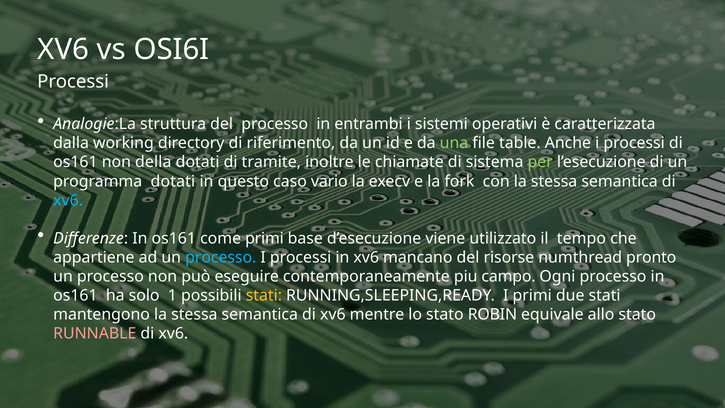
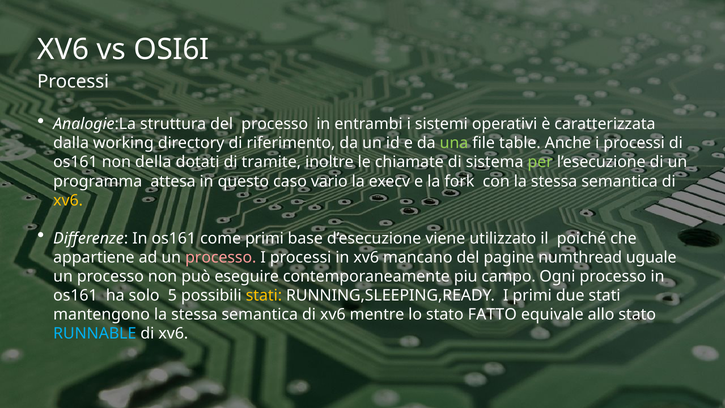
programma dotati: dotati -> attesa (173, 181)
xv6 colour: light blue -> yellow (68, 200)
tempo: tempo -> poiché (582, 238)
processo colour: light blue -> pink (221, 257)
risorse: risorse -> pagine (509, 257)
pronto: pronto -> uguale (651, 257)
1: 1 -> 5 (172, 295)
ROBIN: ROBIN -> FATTO (492, 314)
RUNNABLE colour: pink -> light blue (95, 333)
